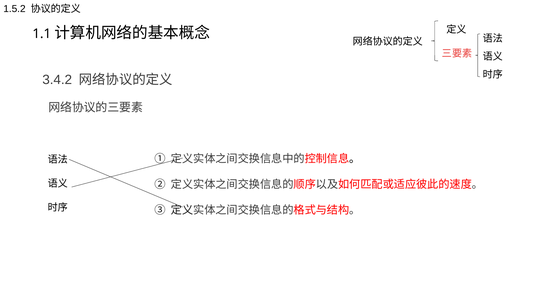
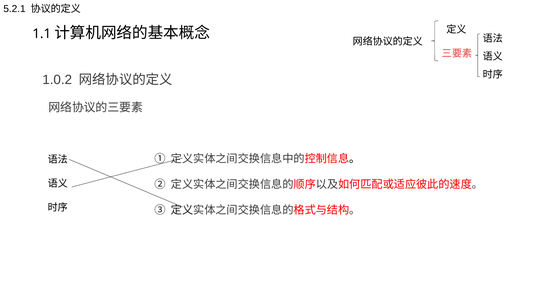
1.5.2: 1.5.2 -> 5.2.1 (14, 9)
3.4.2: 3.4.2 -> 1.0.2 (57, 80)
